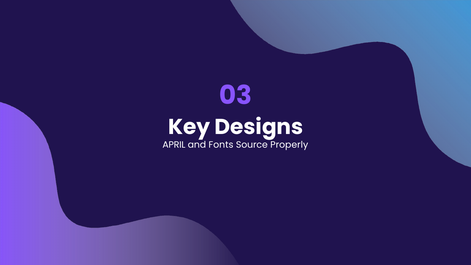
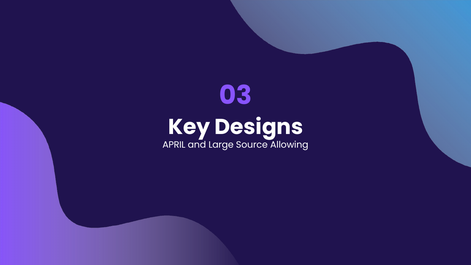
Fonts: Fonts -> Large (221, 145)
Properly: Properly -> Allowing (289, 145)
